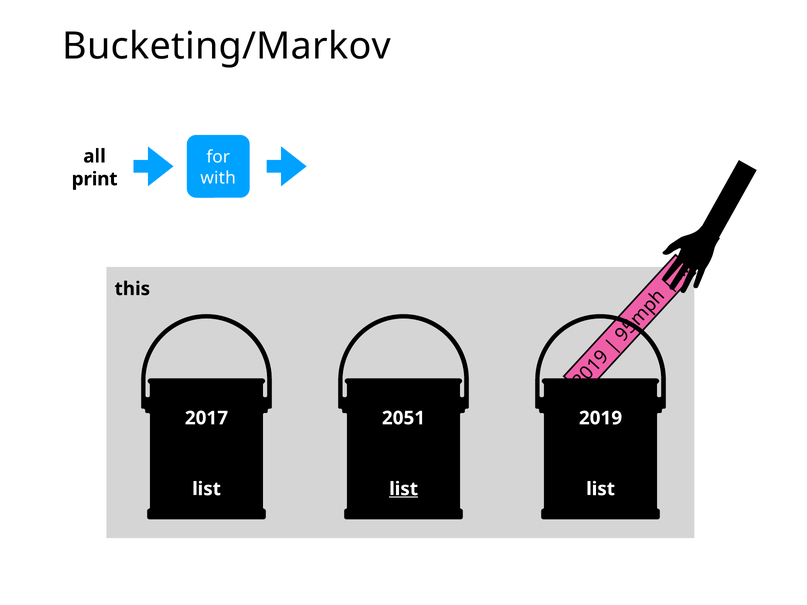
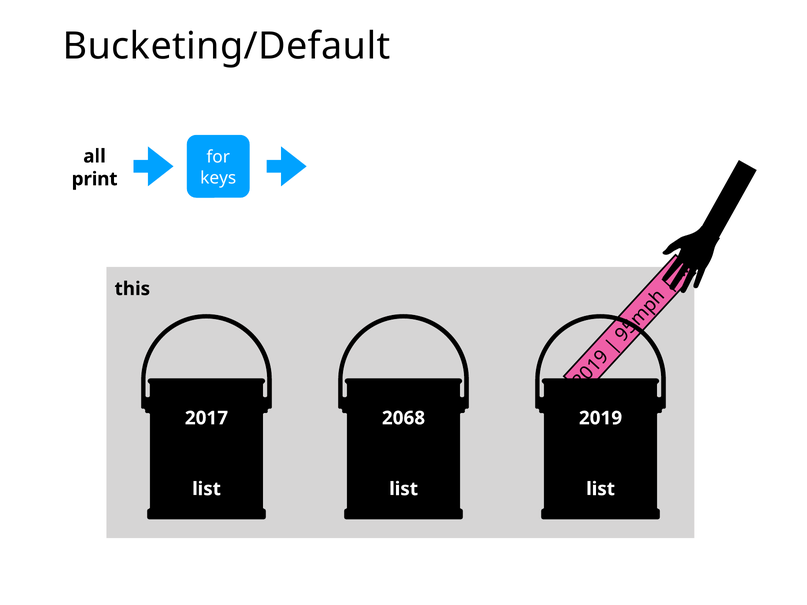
Bucketing/Markov: Bucketing/Markov -> Bucketing/Default (227, 46)
with: with -> keys (218, 178)
2051: 2051 -> 2068 (403, 418)
list underline: present -> none (404, 489)
